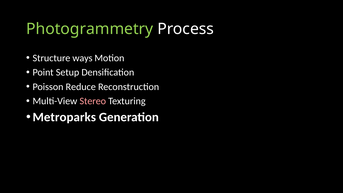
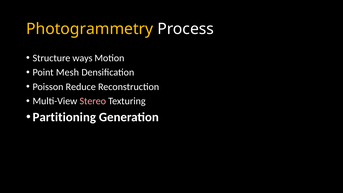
Photogrammetry colour: light green -> yellow (90, 29)
Setup: Setup -> Mesh (67, 72)
Metroparks: Metroparks -> Partitioning (64, 117)
